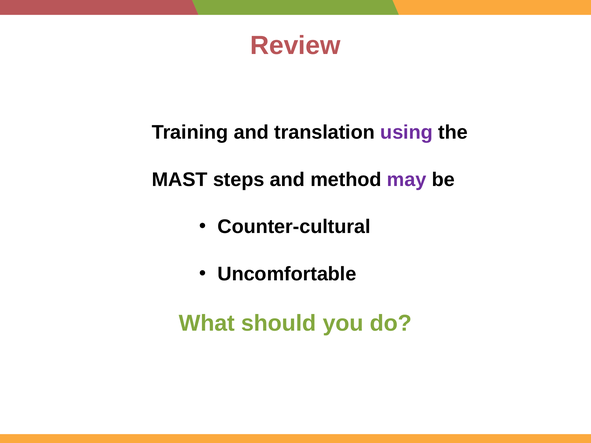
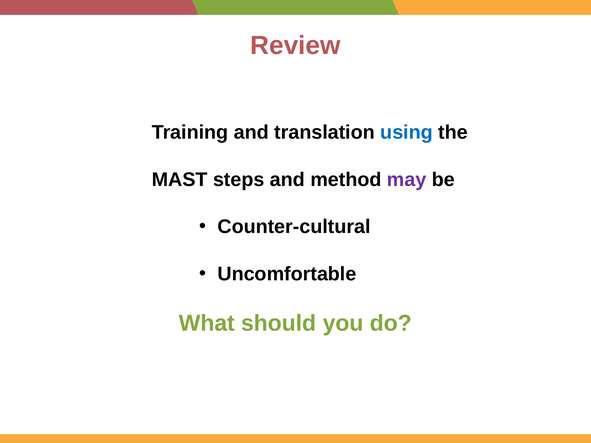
using colour: purple -> blue (407, 132)
